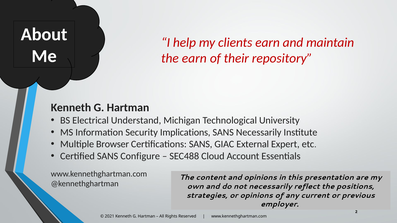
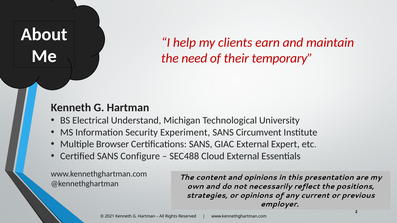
the earn: earn -> need (194, 58)
repository: repository -> temporary (282, 58)
Implications: Implications -> Experiment (185, 133)
SANS Necessarily: Necessarily -> Circumvent (259, 133)
Cloud Account: Account -> External (243, 156)
